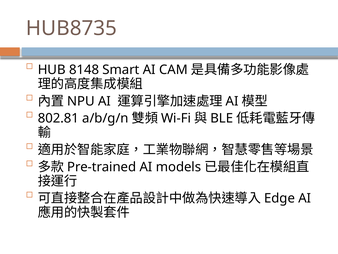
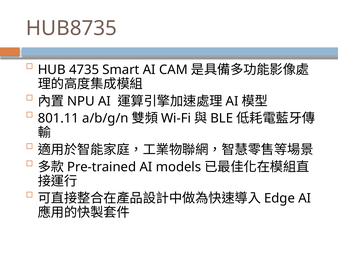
8148: 8148 -> 4735 (84, 70)
802.81: 802.81 -> 801.11 (58, 118)
